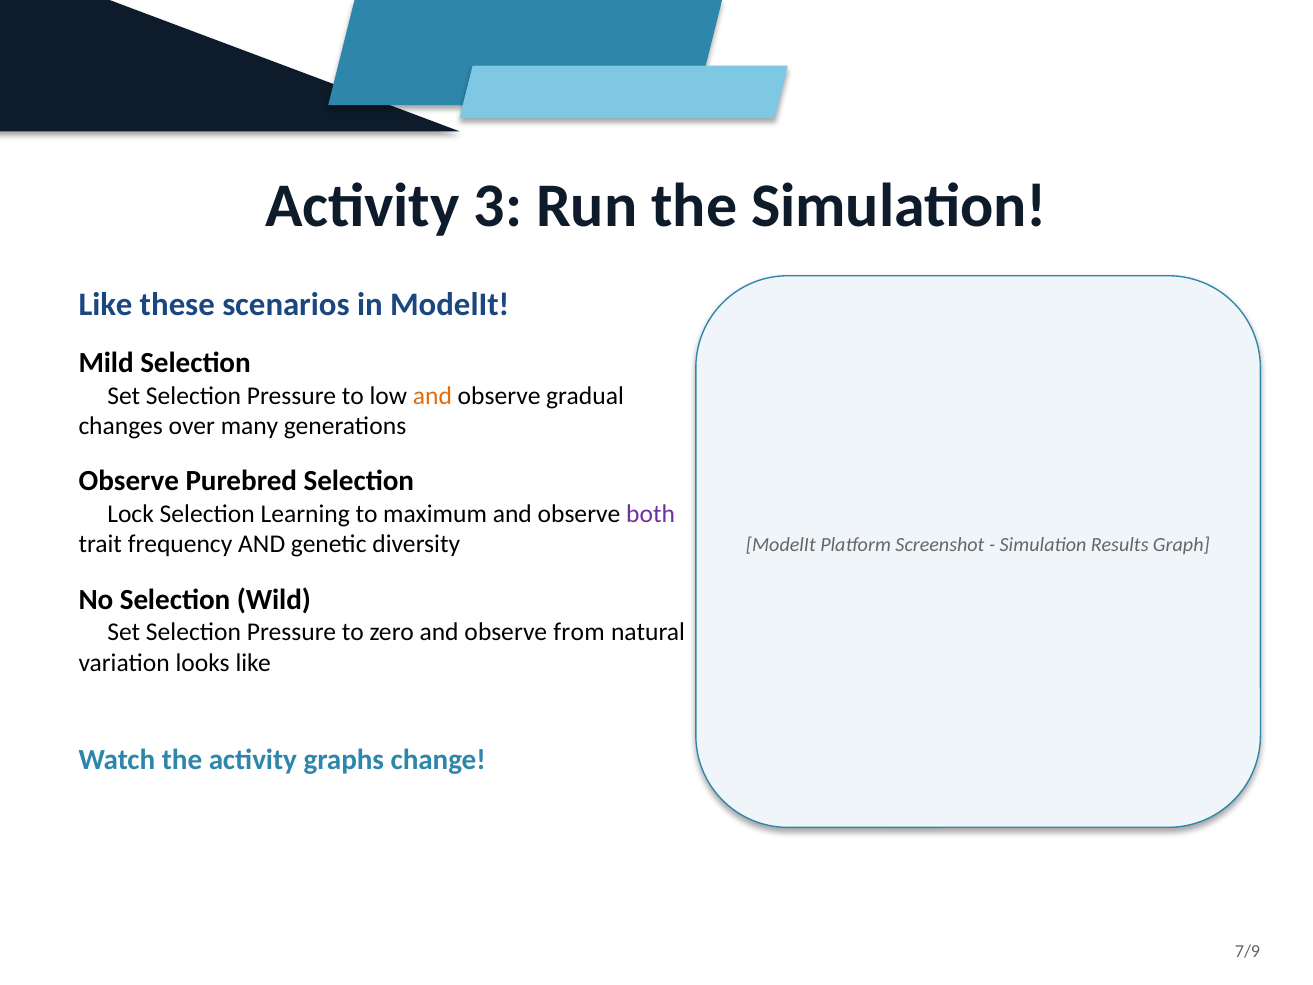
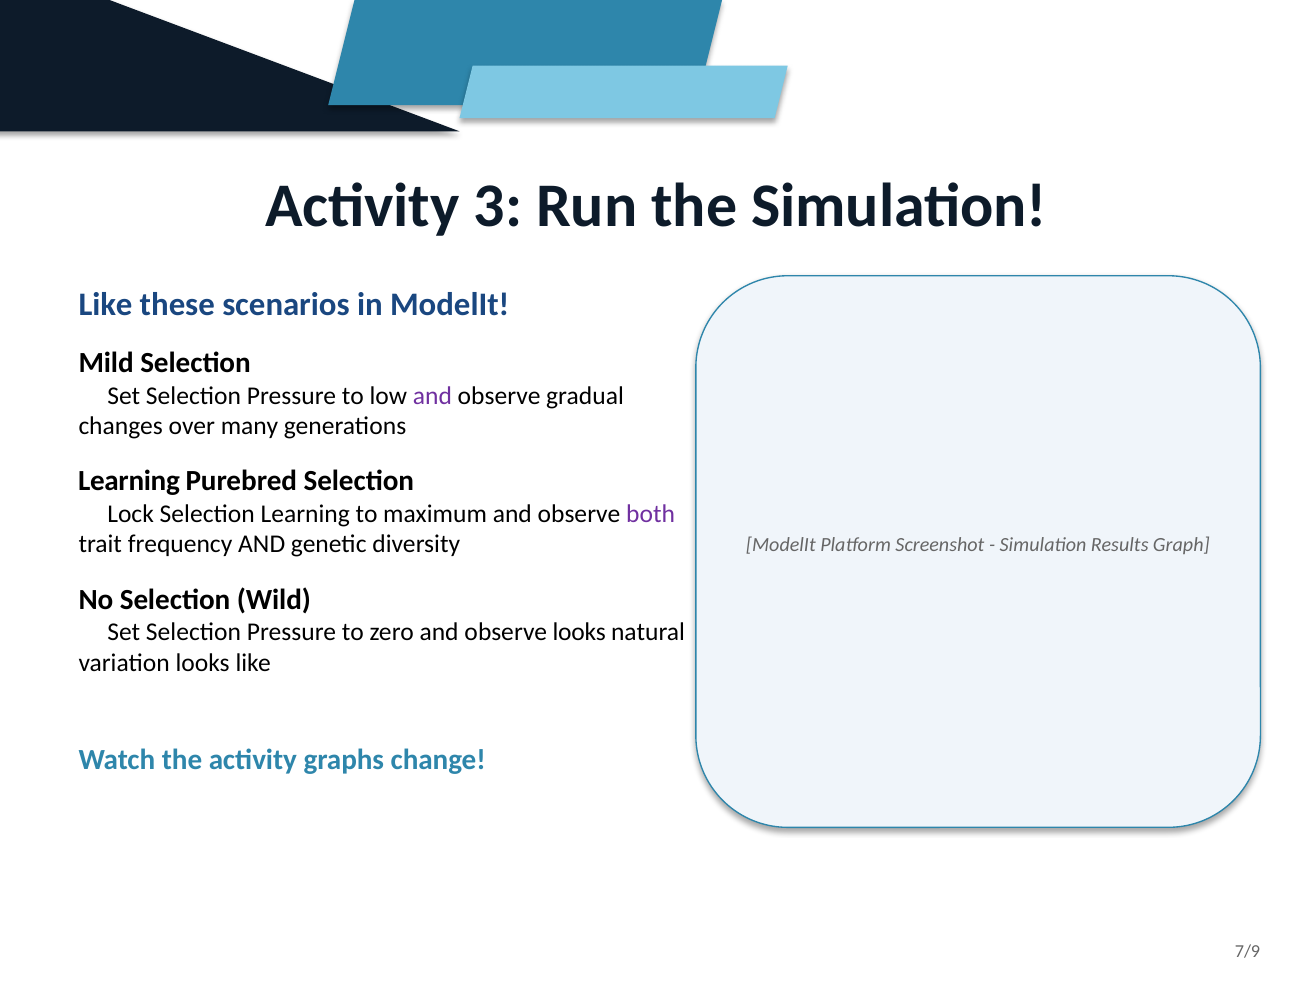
and colour: orange -> purple (432, 396)
Observe: Observe -> Learning (129, 481)
observe from: from -> looks (579, 632)
